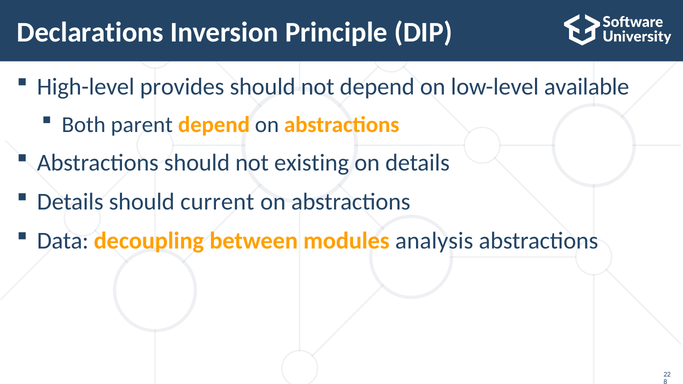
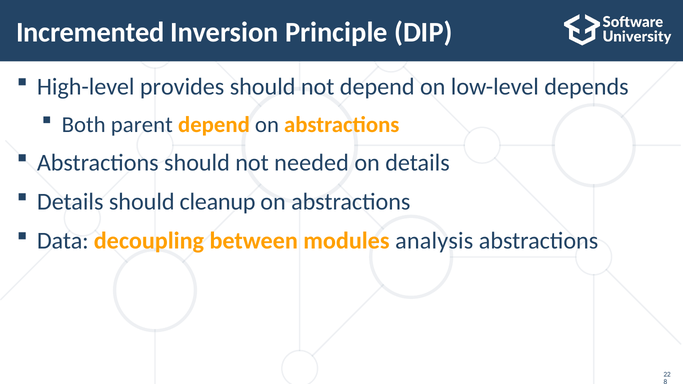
Declarations: Declarations -> Incremented (90, 32)
available: available -> depends (587, 87)
existing: existing -> needed (312, 163)
current: current -> cleanup (218, 202)
